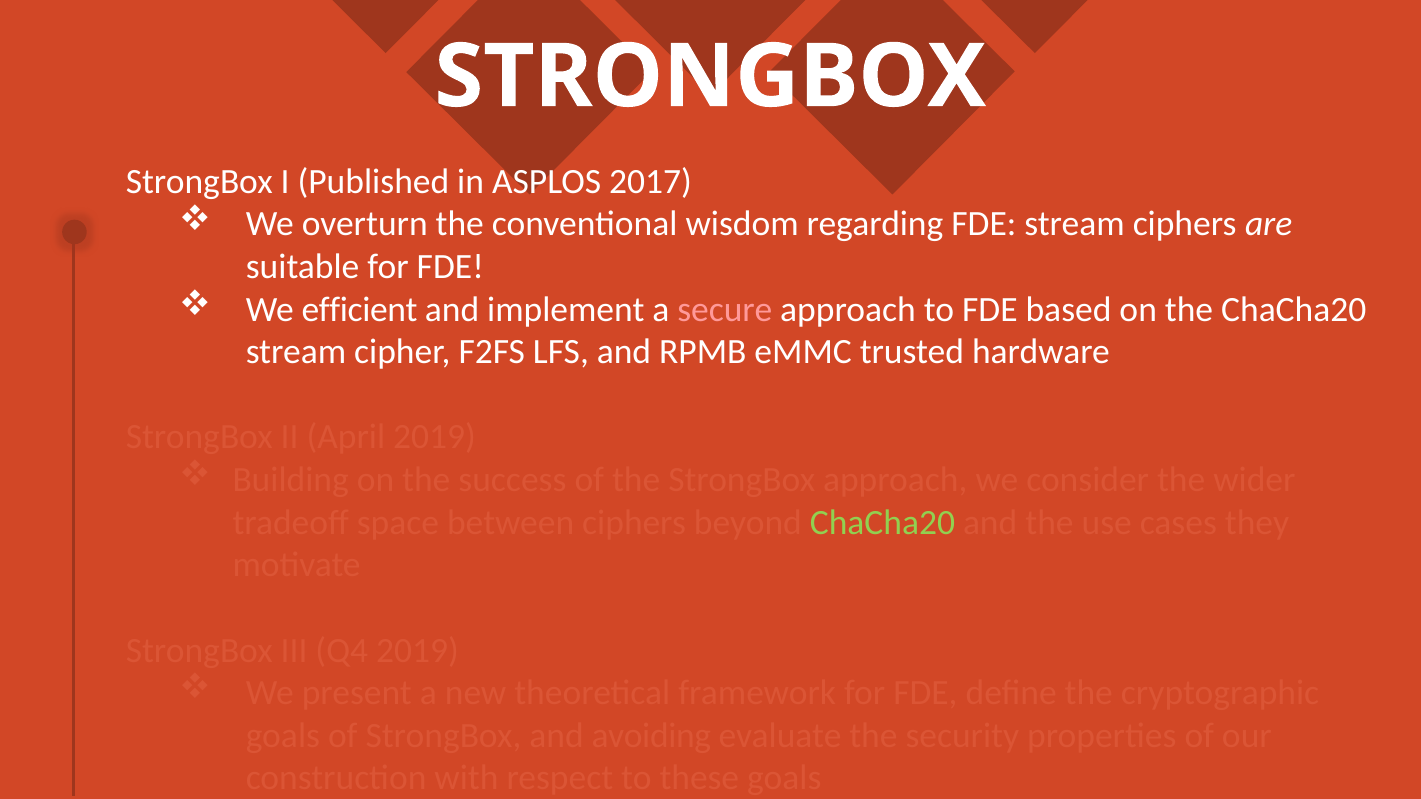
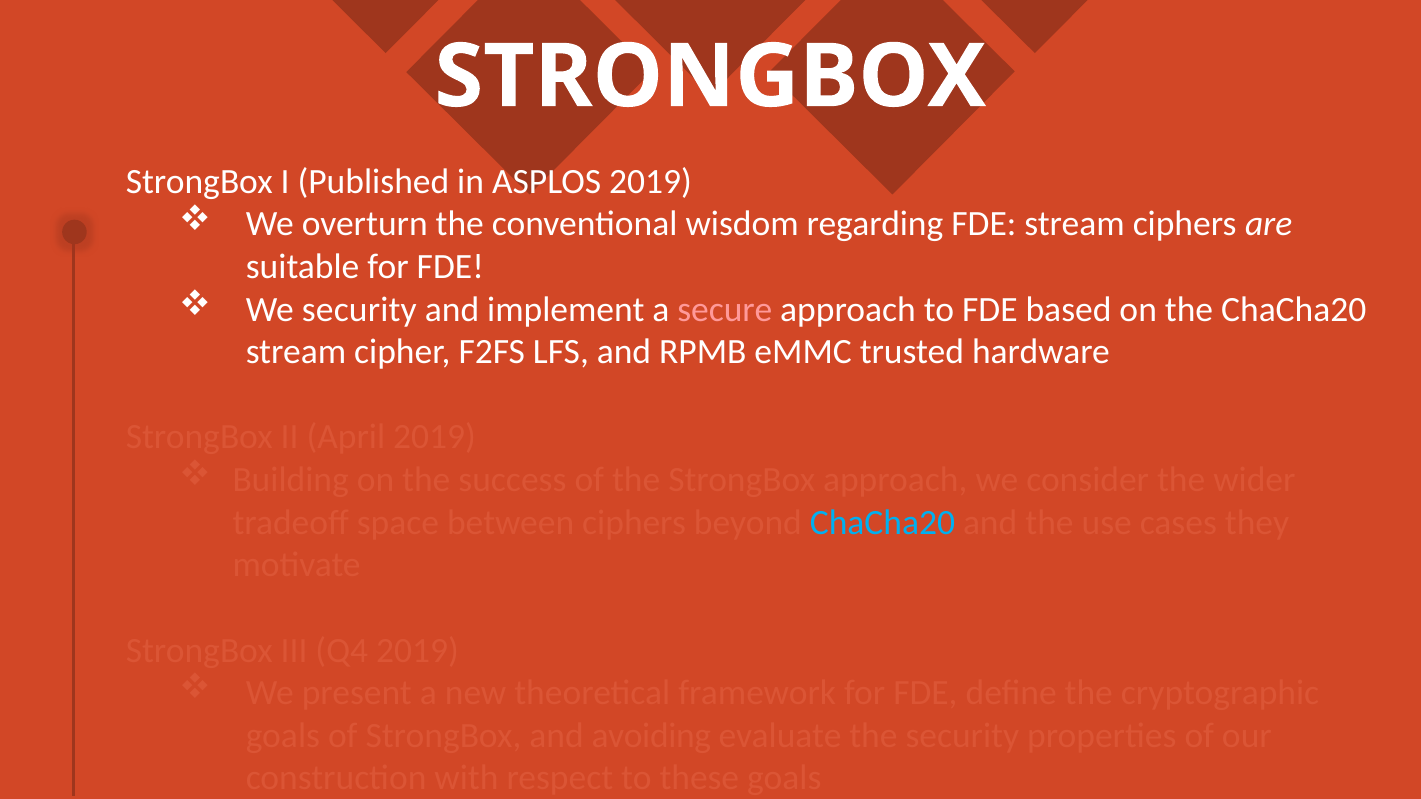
ASPLOS 2017: 2017 -> 2019 (651, 182)
We efficient: efficient -> security (359, 310)
ChaCha20 colour: light green -> light blue (882, 523)
